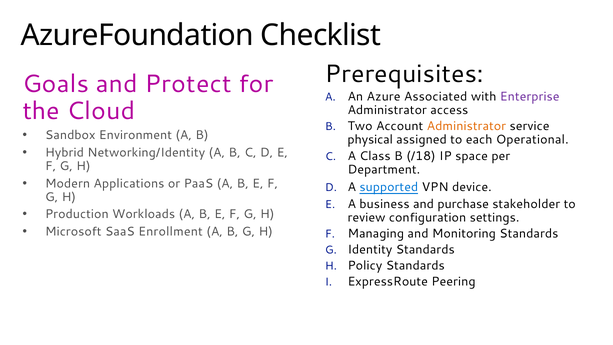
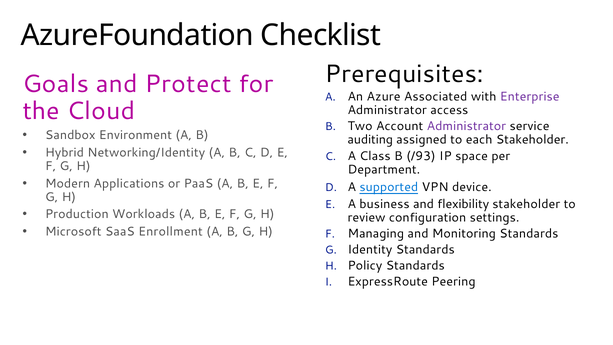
Administrator colour: orange -> purple (466, 126)
physical: physical -> auditing (370, 140)
each Operational: Operational -> Stakeholder (532, 140)
/18: /18 -> /93 (421, 156)
purchase: purchase -> flexibility (463, 204)
